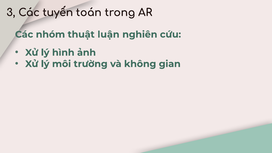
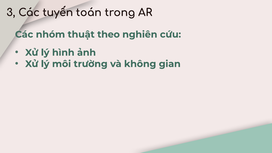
luận: luận -> theo (109, 34)
